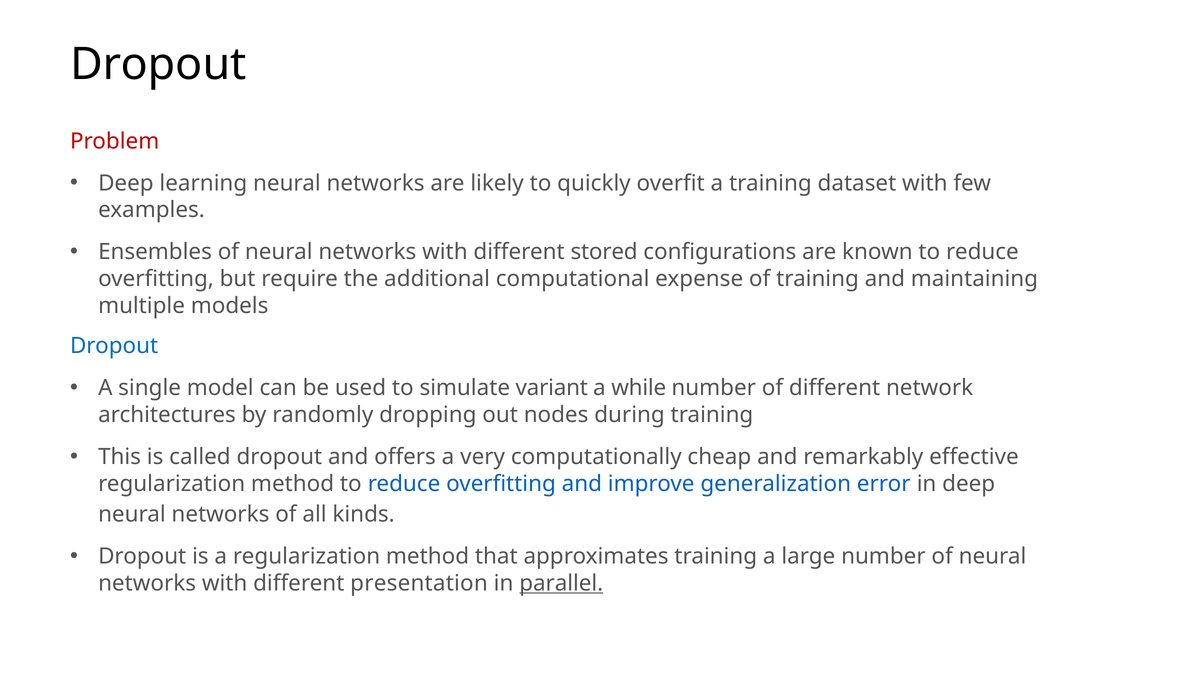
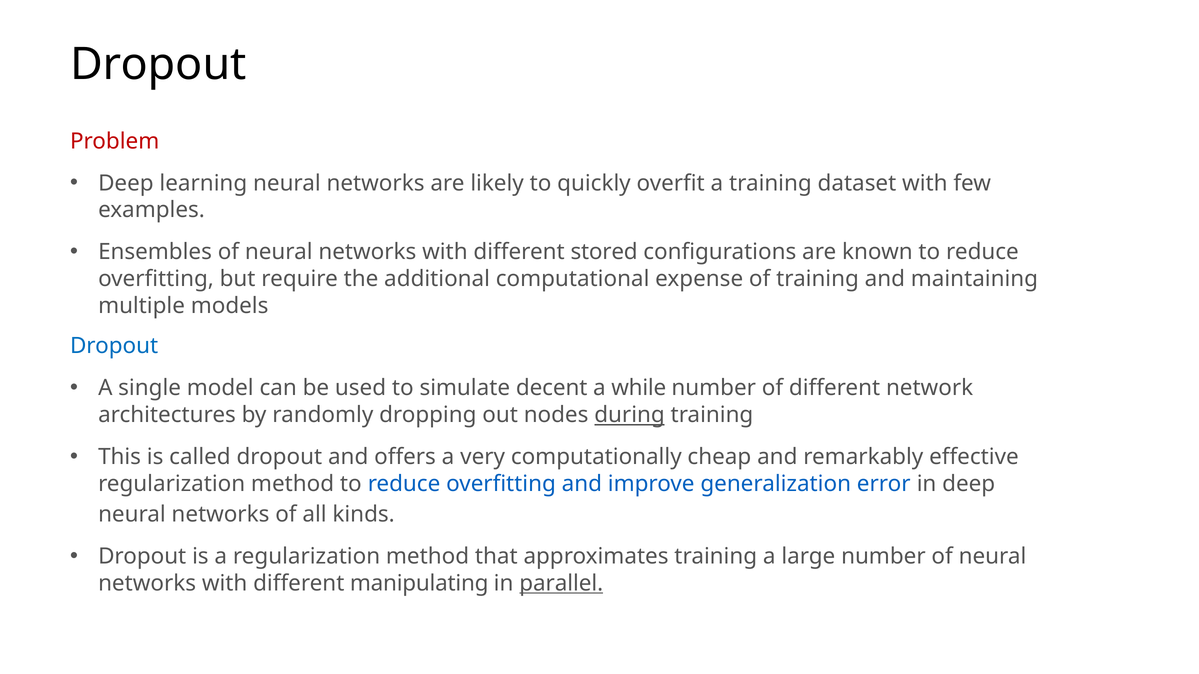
variant: variant -> decent (552, 388)
during underline: none -> present (630, 415)
presentation: presentation -> manipulating (419, 584)
